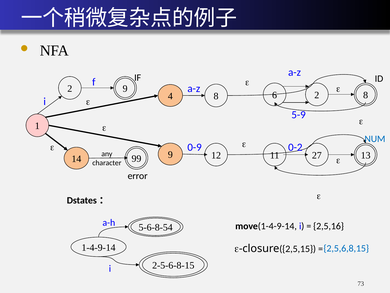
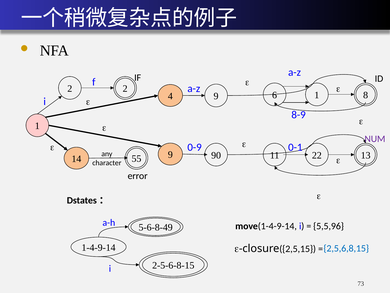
2 9: 9 -> 2 (125, 88)
4 8: 8 -> 9 (216, 96)
6 2: 2 -> 1 (317, 95)
5-9: 5-9 -> 8-9 (299, 114)
NUM colour: blue -> purple (375, 139)
0-2: 0-2 -> 0-1 (295, 147)
12: 12 -> 90 (216, 155)
27: 27 -> 22 (317, 155)
99: 99 -> 55 (136, 158)
5-6-8-54: 5-6-8-54 -> 5-6-8-49 (156, 227)
2,5,16: 2,5,16 -> 5,5,96 (329, 226)
